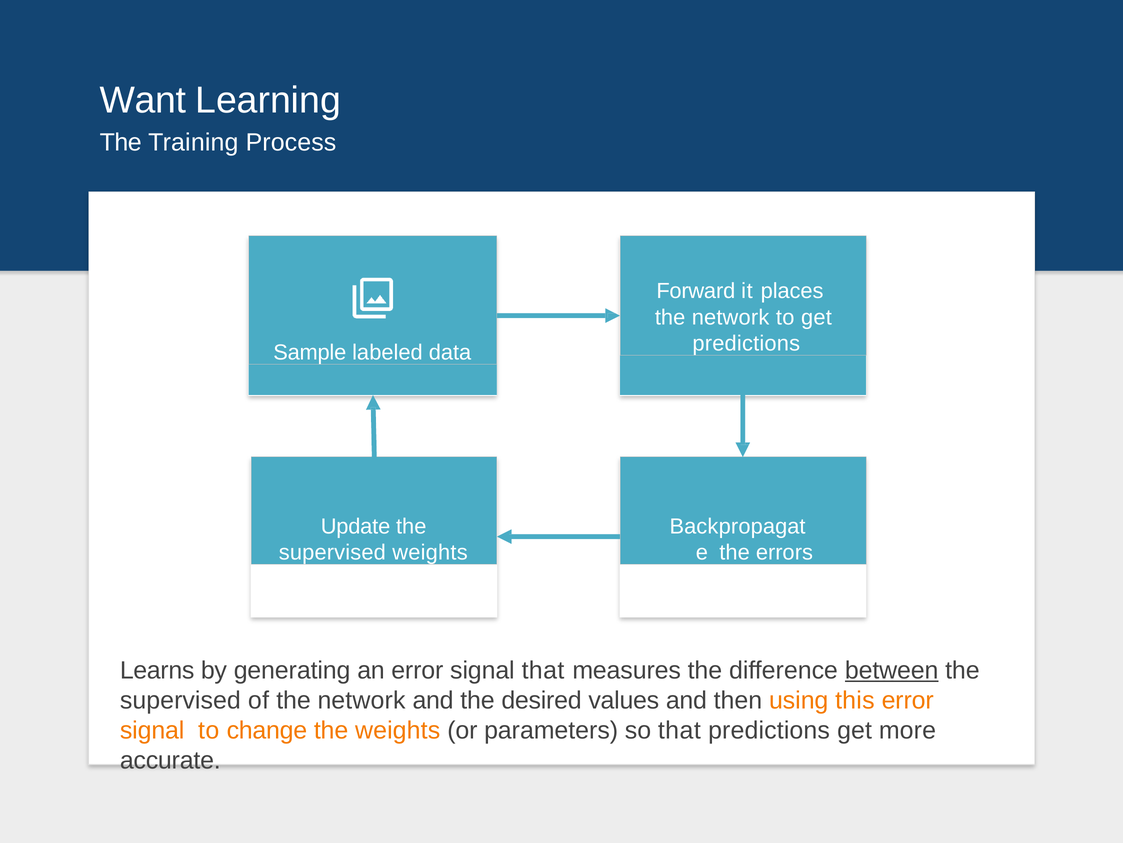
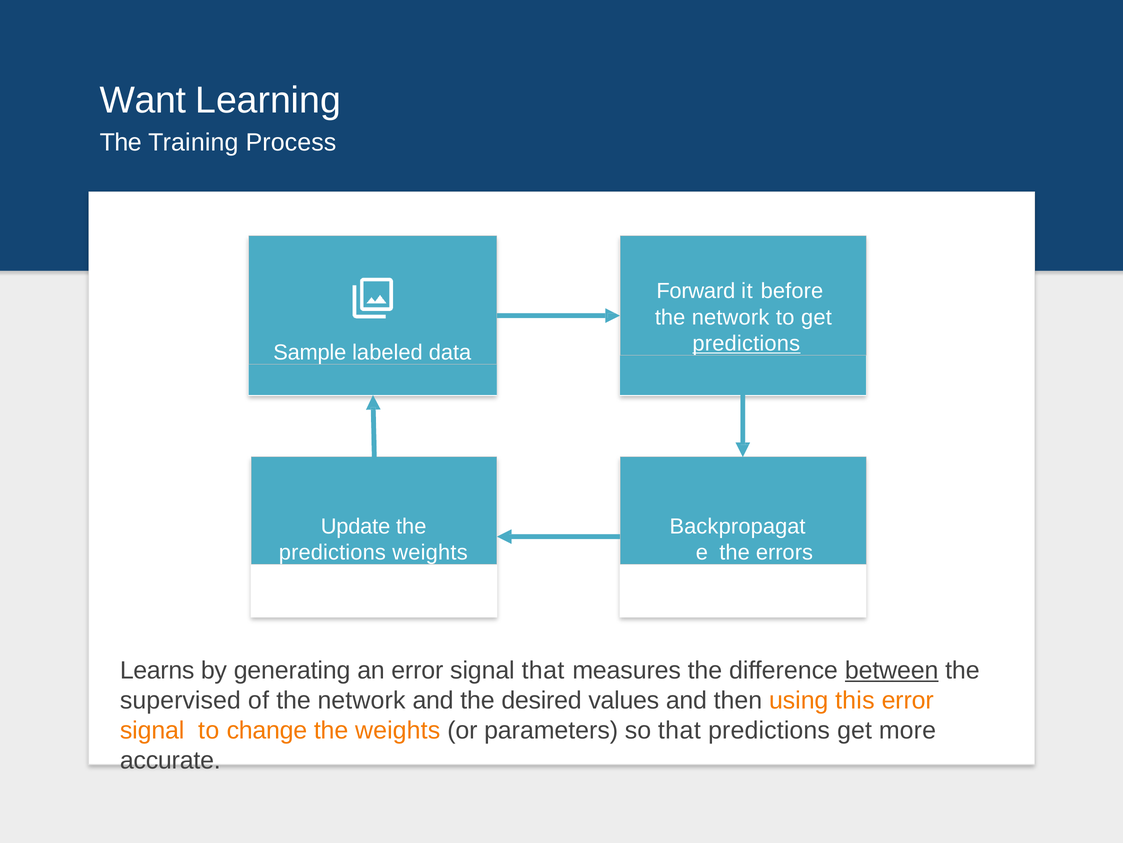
places: places -> before (792, 291)
predictions underline: none -> present (746, 343)
supervised: supervised -> predictions (332, 552)
